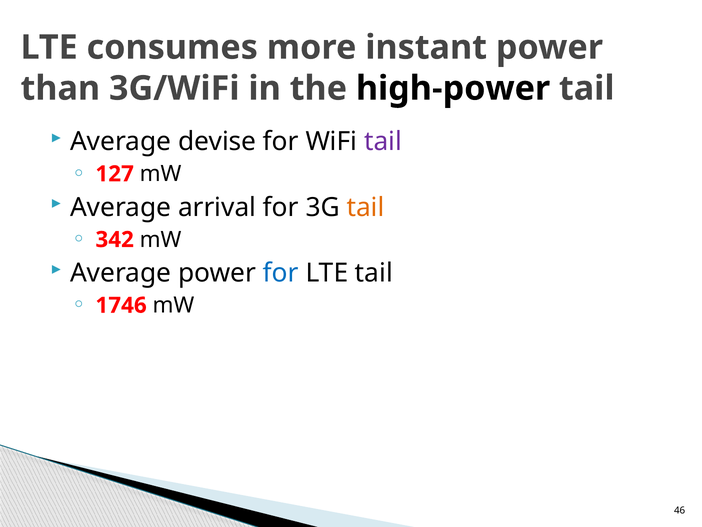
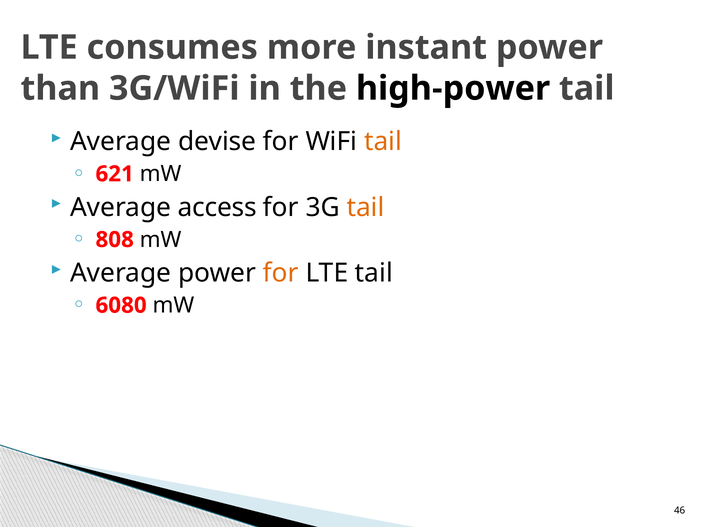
tail colour: purple -> orange (383, 142)
127: 127 -> 621 (115, 174)
arrival: arrival -> access (217, 207)
342: 342 -> 808 (115, 239)
for colour: blue -> orange (281, 273)
1746: 1746 -> 6080 (121, 305)
